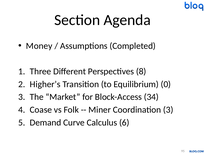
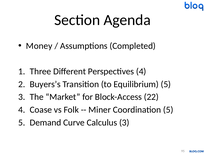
Perspectives 8: 8 -> 4 (141, 71)
Higher’s: Higher’s -> Buyers’s (45, 84)
Equilibrium 0: 0 -> 5 (166, 84)
34: 34 -> 22 (151, 97)
Coordination 3: 3 -> 5 (168, 110)
Calculus 6: 6 -> 3 (124, 122)
